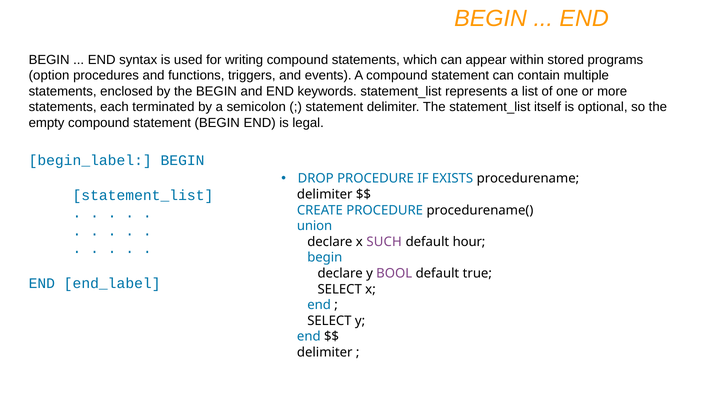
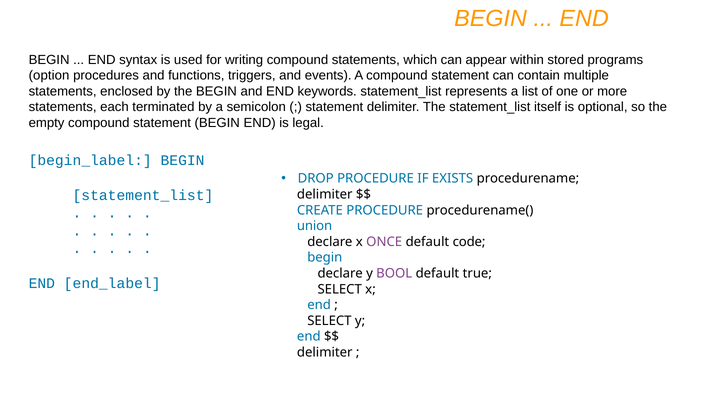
SUCH: SUCH -> ONCE (384, 242)
hour: hour -> code (469, 242)
